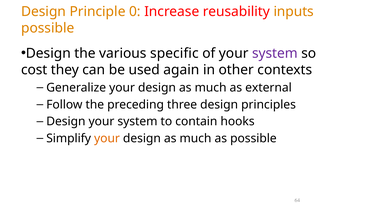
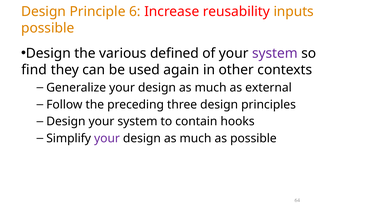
0: 0 -> 6 (135, 11)
specific: specific -> defined (174, 53)
cost: cost -> find (34, 70)
your colour: orange -> purple (107, 138)
